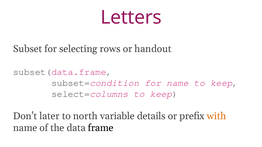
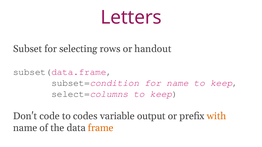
later: later -> code (50, 116)
north: north -> codes (85, 116)
details: details -> output (151, 116)
frame colour: black -> orange (101, 128)
